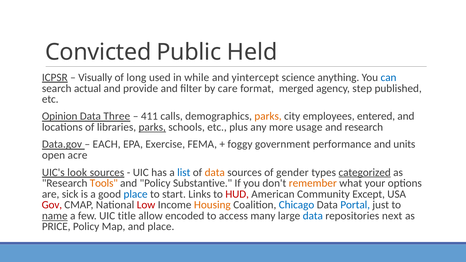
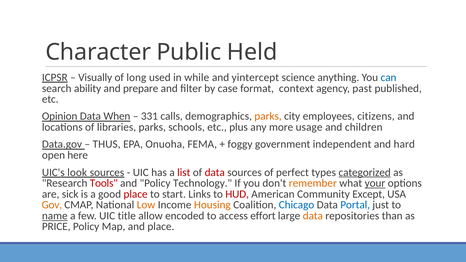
Convicted: Convicted -> Character (98, 52)
actual: actual -> ability (88, 88)
provide: provide -> prepare (141, 88)
care: care -> case (228, 88)
merged: merged -> context (296, 88)
step: step -> past (362, 88)
Three: Three -> When (117, 116)
411: 411 -> 331 (149, 116)
entered: entered -> citizens (376, 116)
parks underline: present -> none (152, 127)
and research: research -> children (364, 127)
EACH: EACH -> THUS (107, 144)
Exercise: Exercise -> Onuoha (165, 144)
performance: performance -> independent (342, 144)
units: units -> hard (404, 144)
acre: acre -> here (78, 155)
list colour: blue -> red (184, 172)
data colour: orange -> red (215, 172)
gender: gender -> perfect (292, 172)
Tools colour: orange -> red (104, 183)
Substantive: Substantive -> Technology (203, 183)
your underline: none -> present (375, 183)
place colour: blue -> red (136, 194)
Gov colour: red -> orange (52, 205)
Low colour: red -> orange (146, 205)
many: many -> effort (263, 216)
data colour: blue -> orange (313, 216)
next: next -> than (392, 216)
